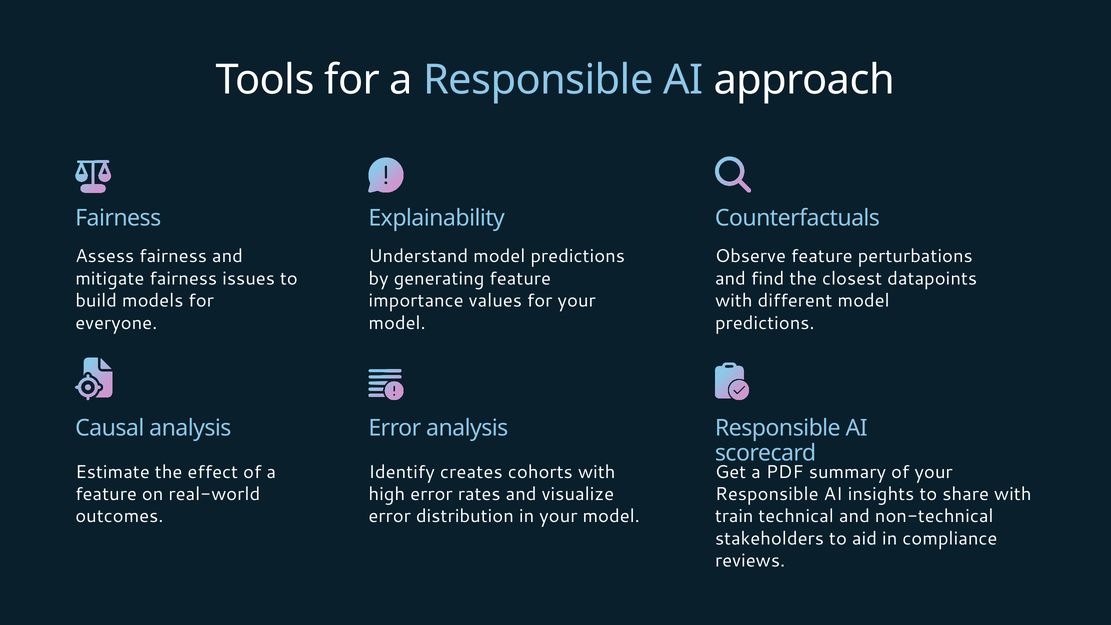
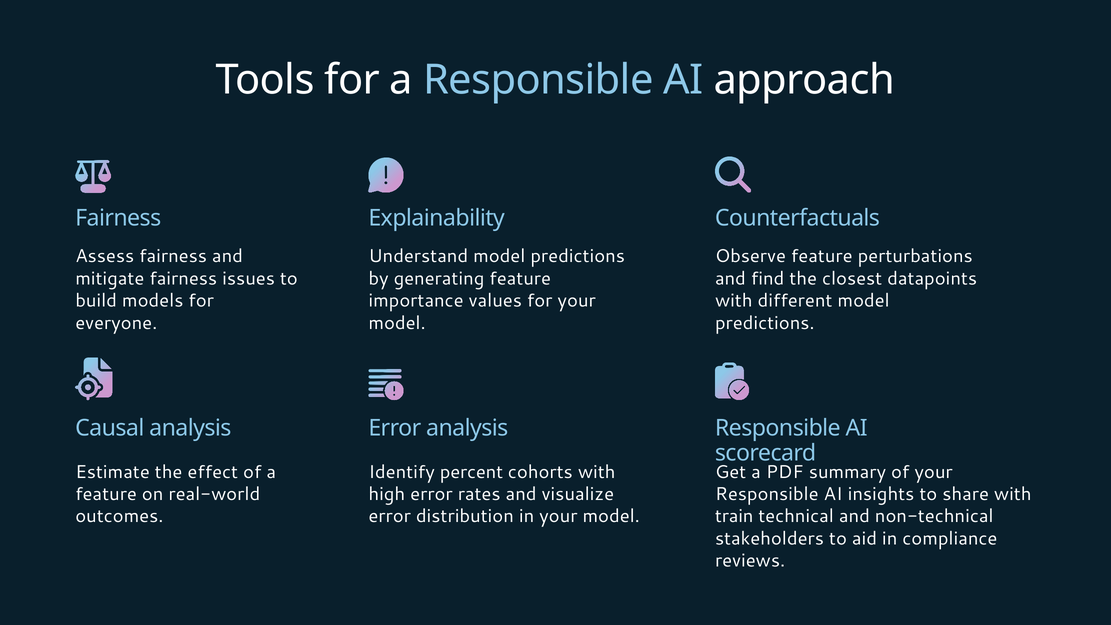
creates: creates -> percent (471, 472)
